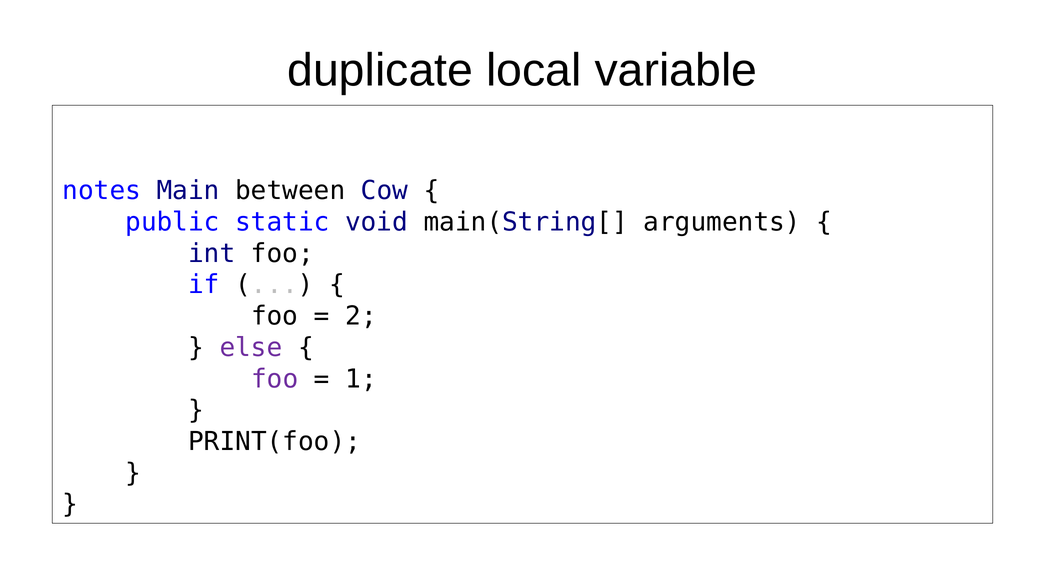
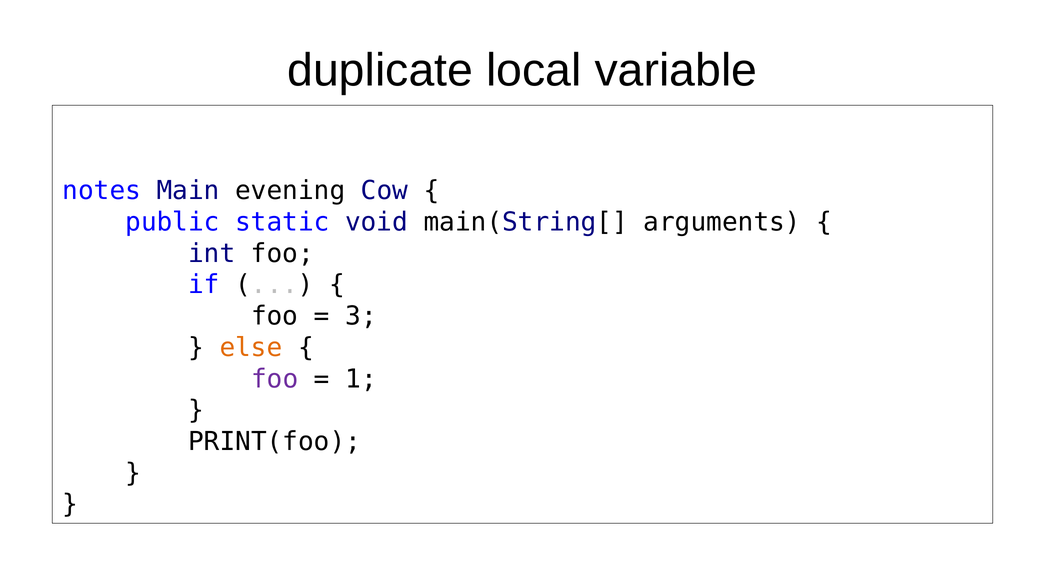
between: between -> evening (290, 191)
2: 2 -> 3 (361, 316)
else colour: purple -> orange (251, 347)
